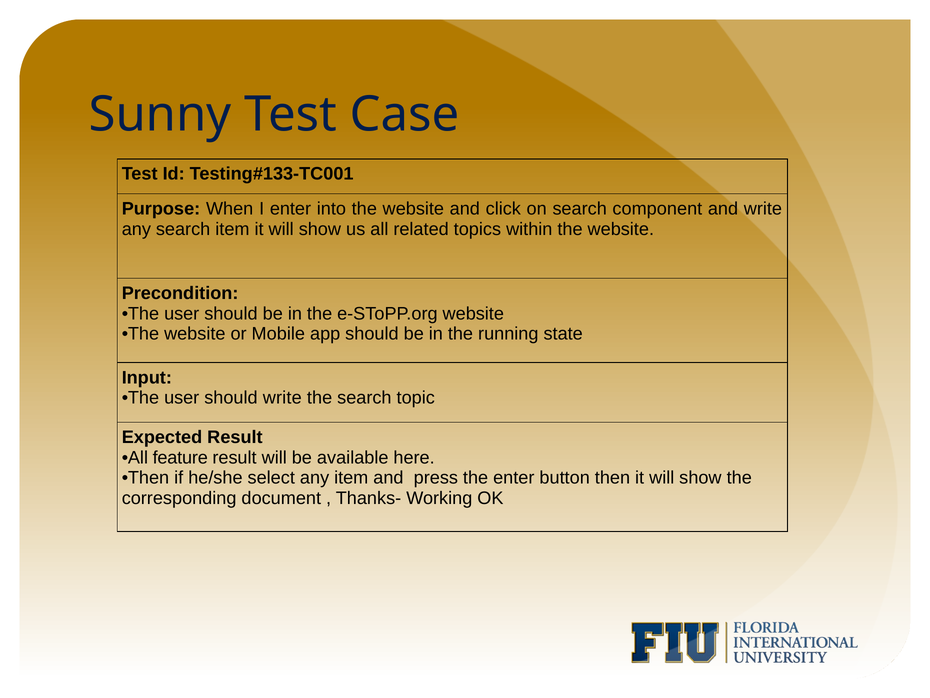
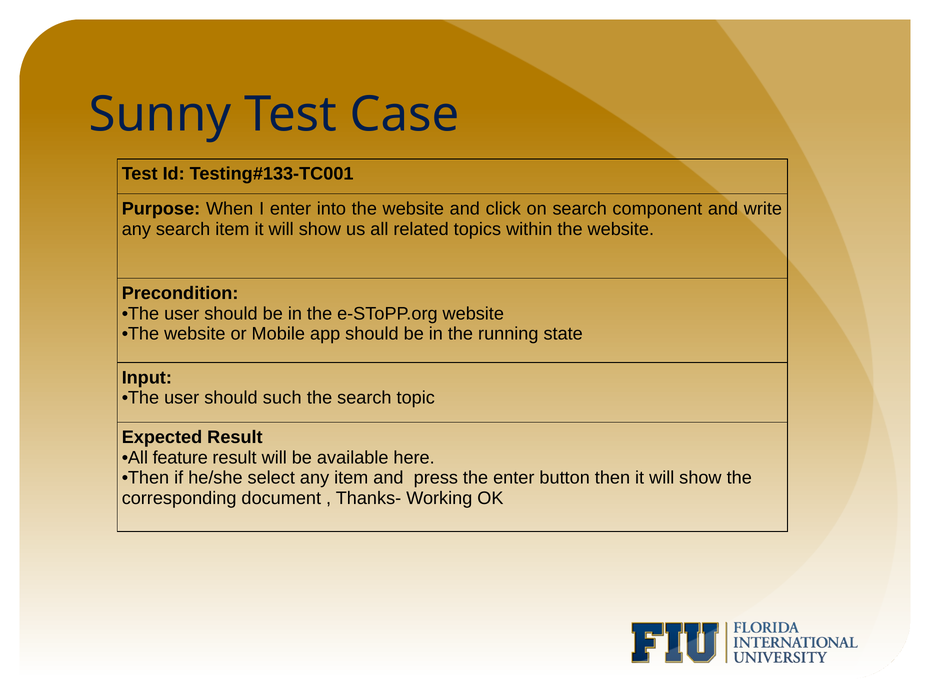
should write: write -> such (282, 398)
